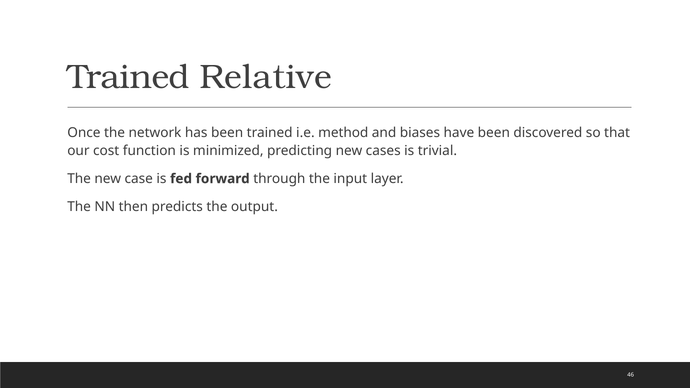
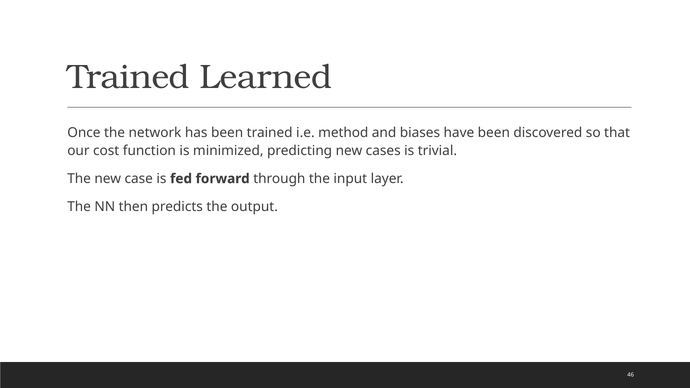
Relative: Relative -> Learned (266, 77)
